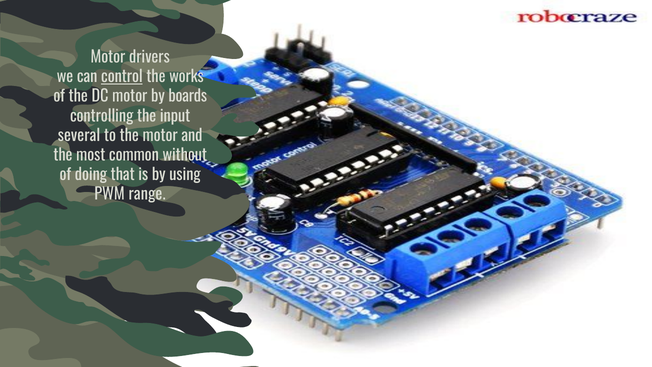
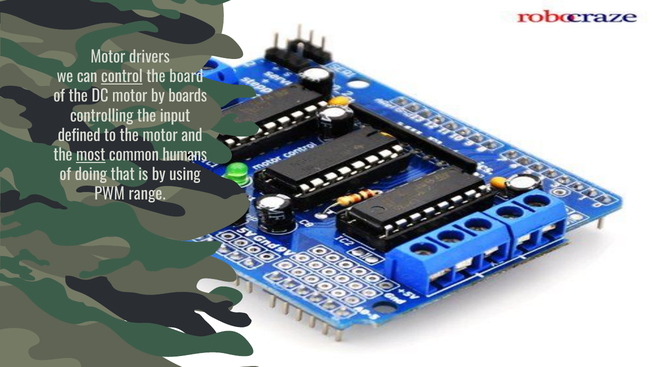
works: works -> board (186, 77)
several: several -> defined (79, 136)
most underline: none -> present (91, 155)
without: without -> humans (185, 155)
